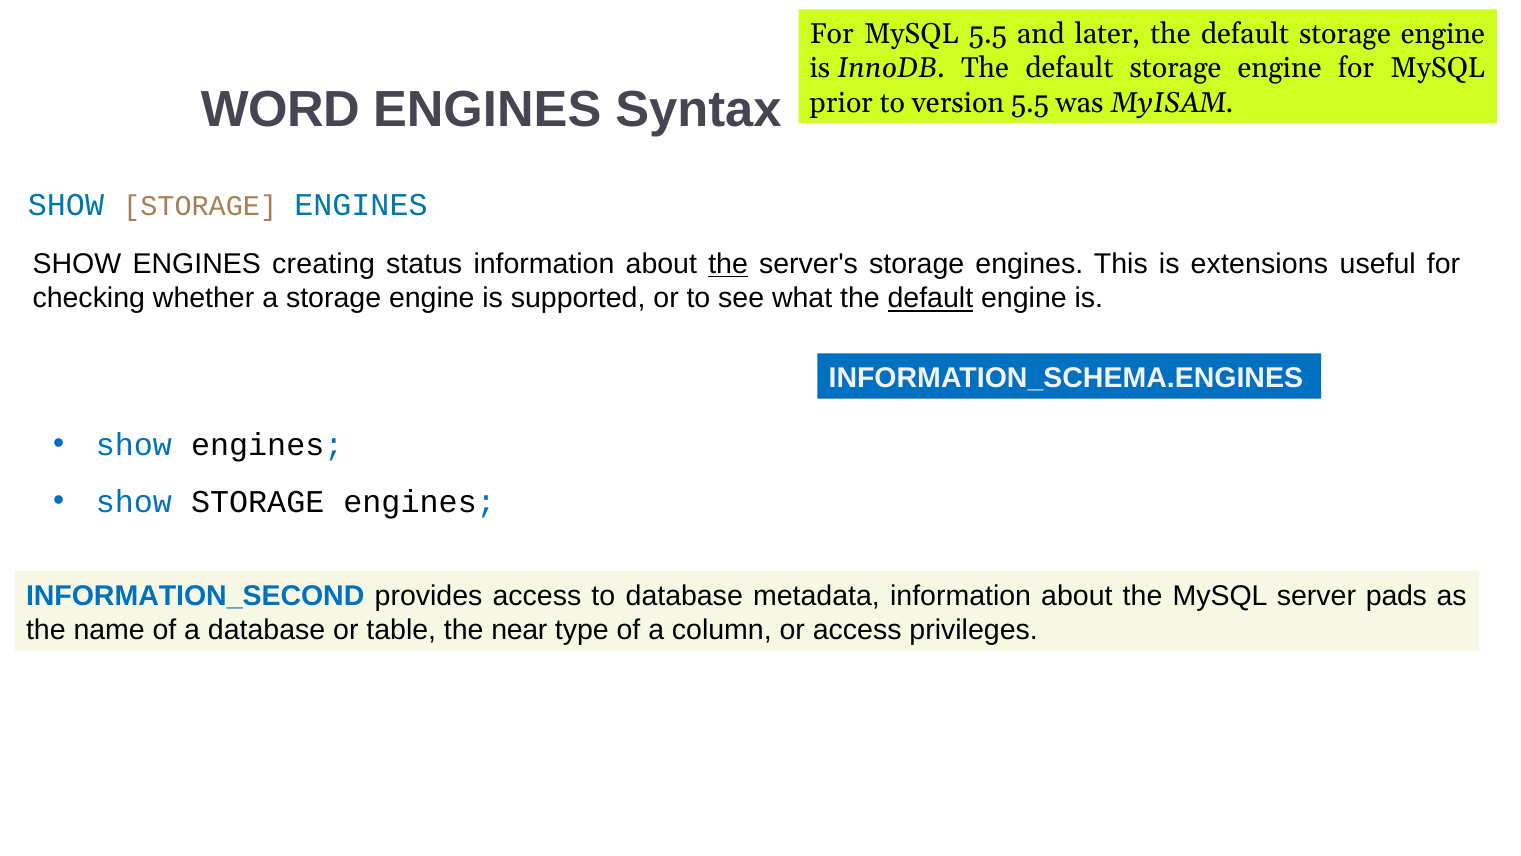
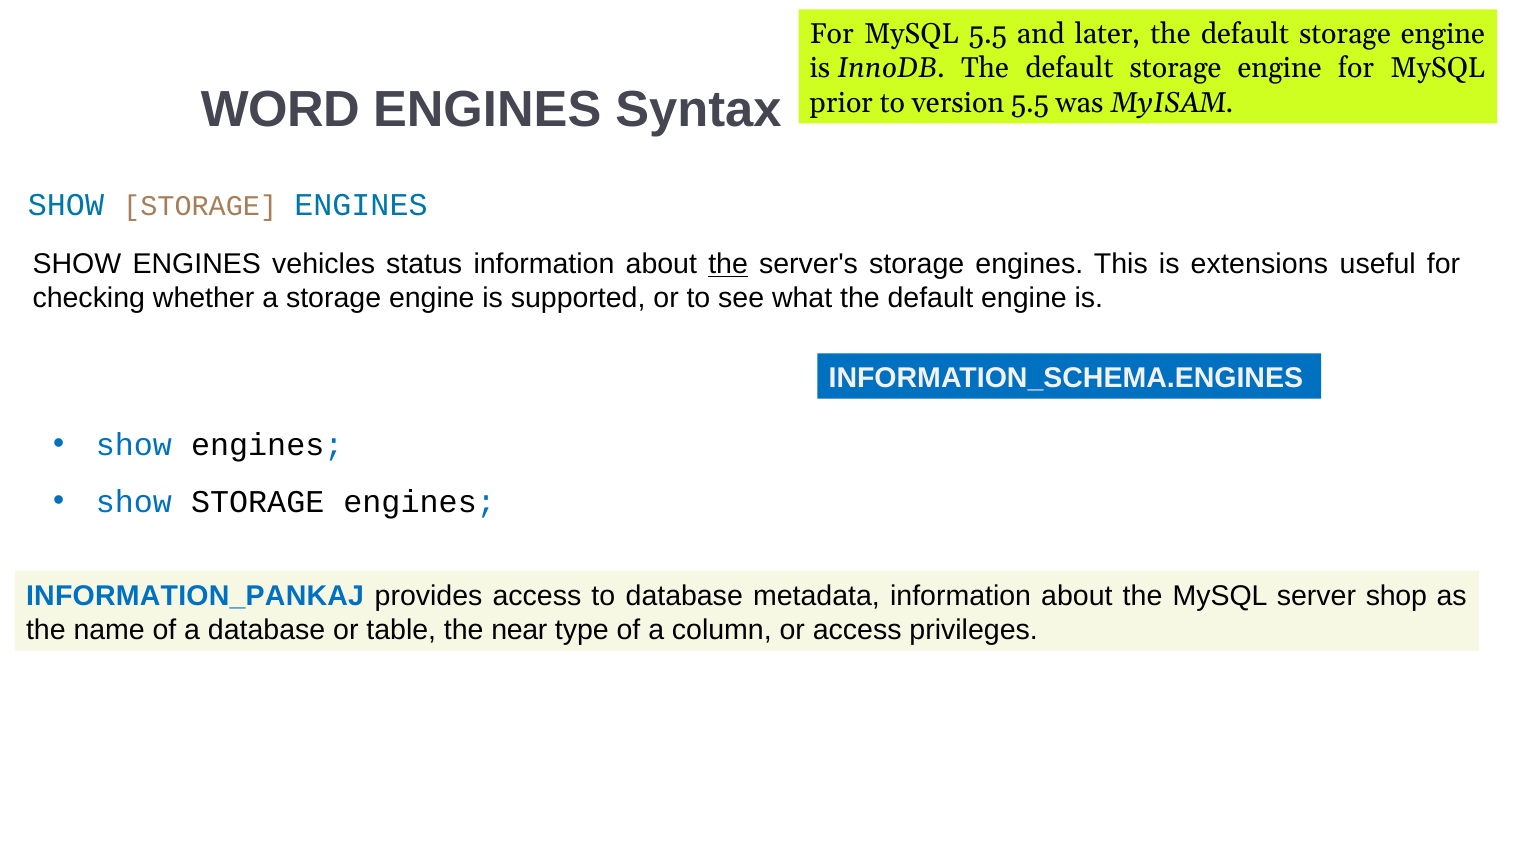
creating: creating -> vehicles (324, 264)
default underline: present -> none (930, 298)
INFORMATION_SECOND: INFORMATION_SECOND -> INFORMATION_PANKAJ (195, 595)
pads: pads -> shop (1396, 595)
